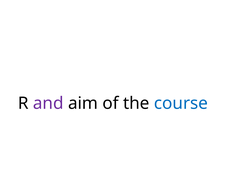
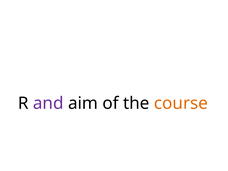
course colour: blue -> orange (181, 103)
